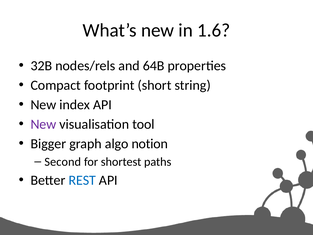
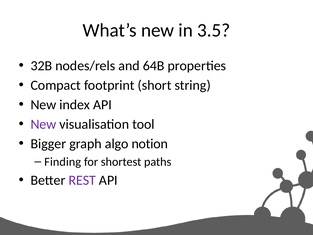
1.6: 1.6 -> 3.5 (214, 30)
Second: Second -> Finding (63, 162)
REST colour: blue -> purple (82, 180)
